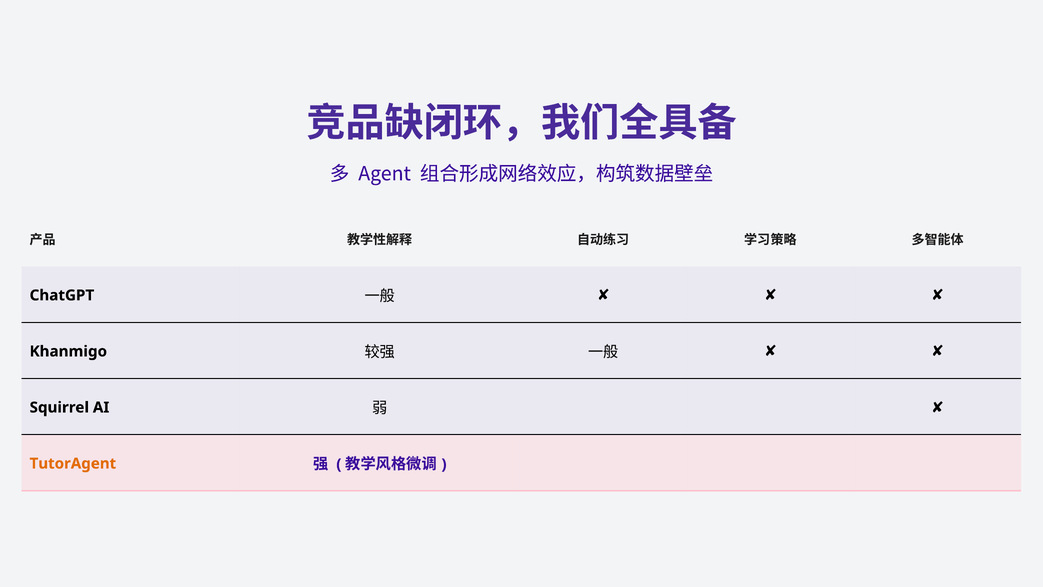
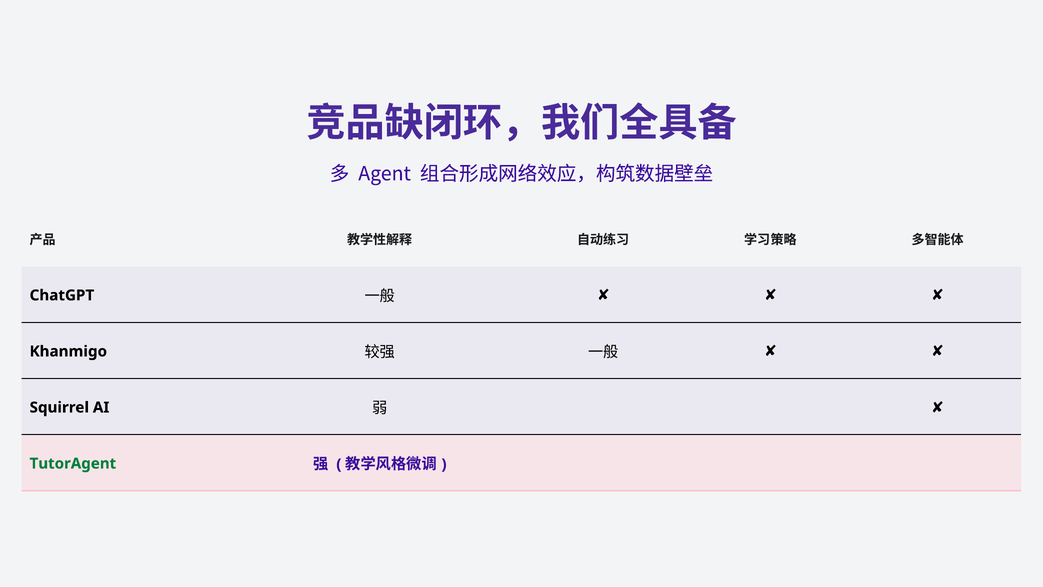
TutorAgent colour: orange -> green (73, 463)
